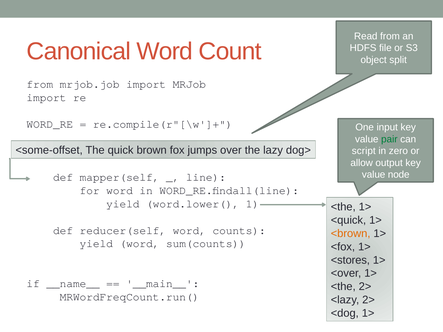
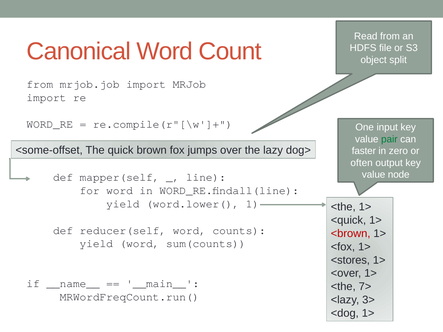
script: script -> faster (364, 151)
allow: allow -> often (362, 163)
<brown colour: orange -> red (351, 234)
<the 2>: 2> -> 7> (365, 287)
<lazy 2>: 2> -> 3> (369, 300)
